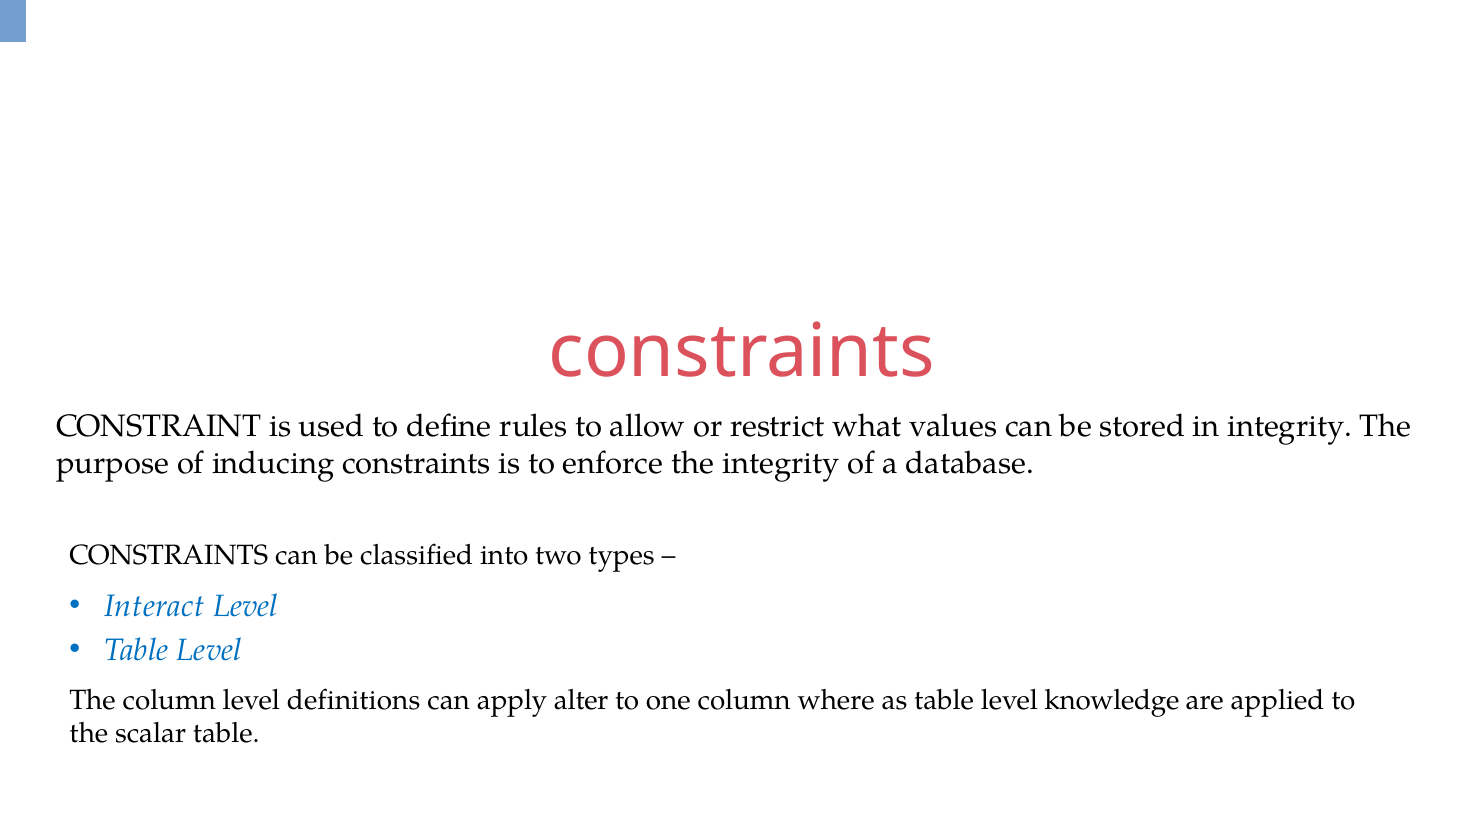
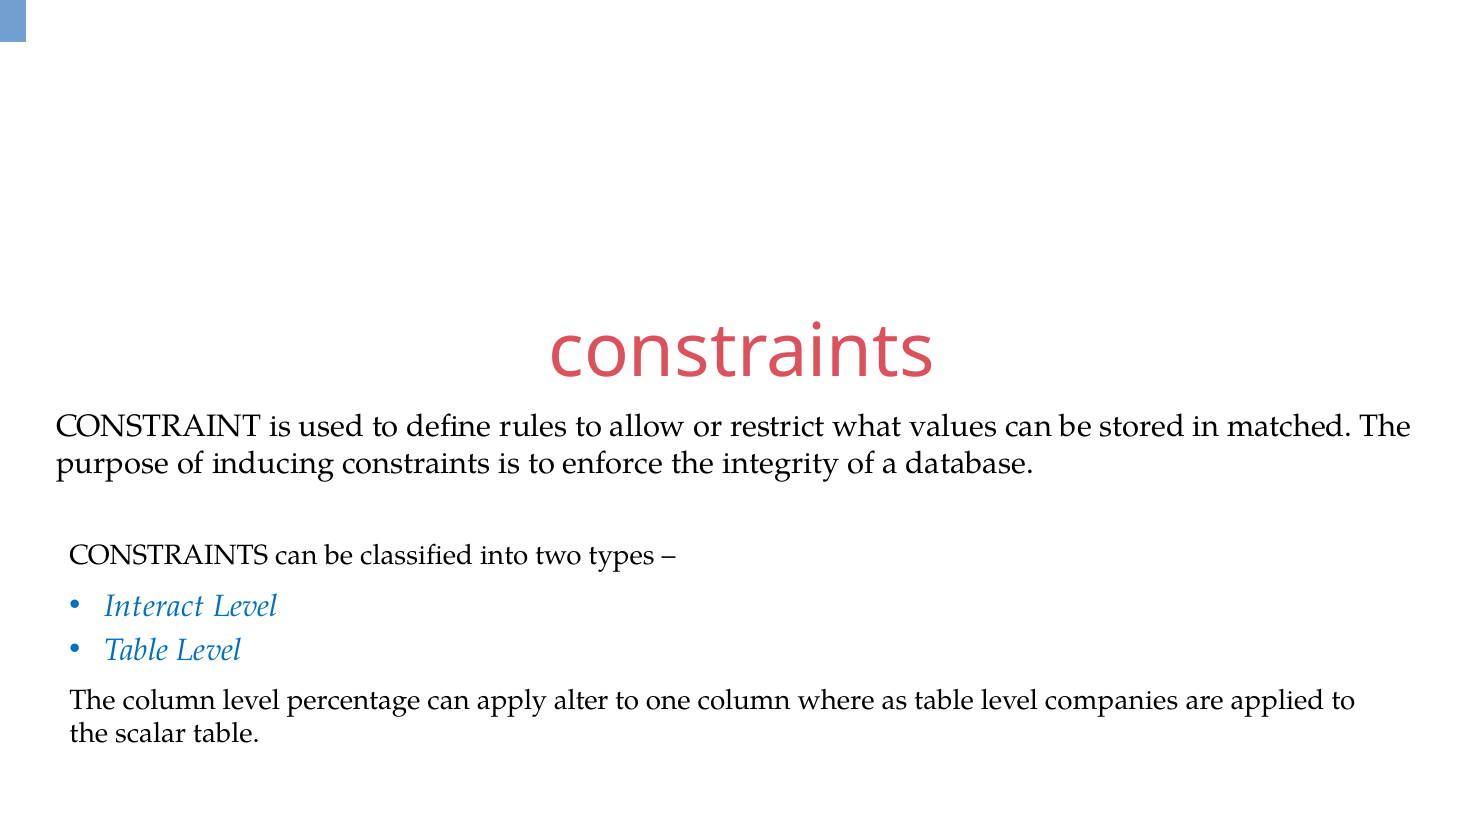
in integrity: integrity -> matched (1290, 426)
definitions: definitions -> percentage (354, 700)
knowledge: knowledge -> companies (1112, 700)
